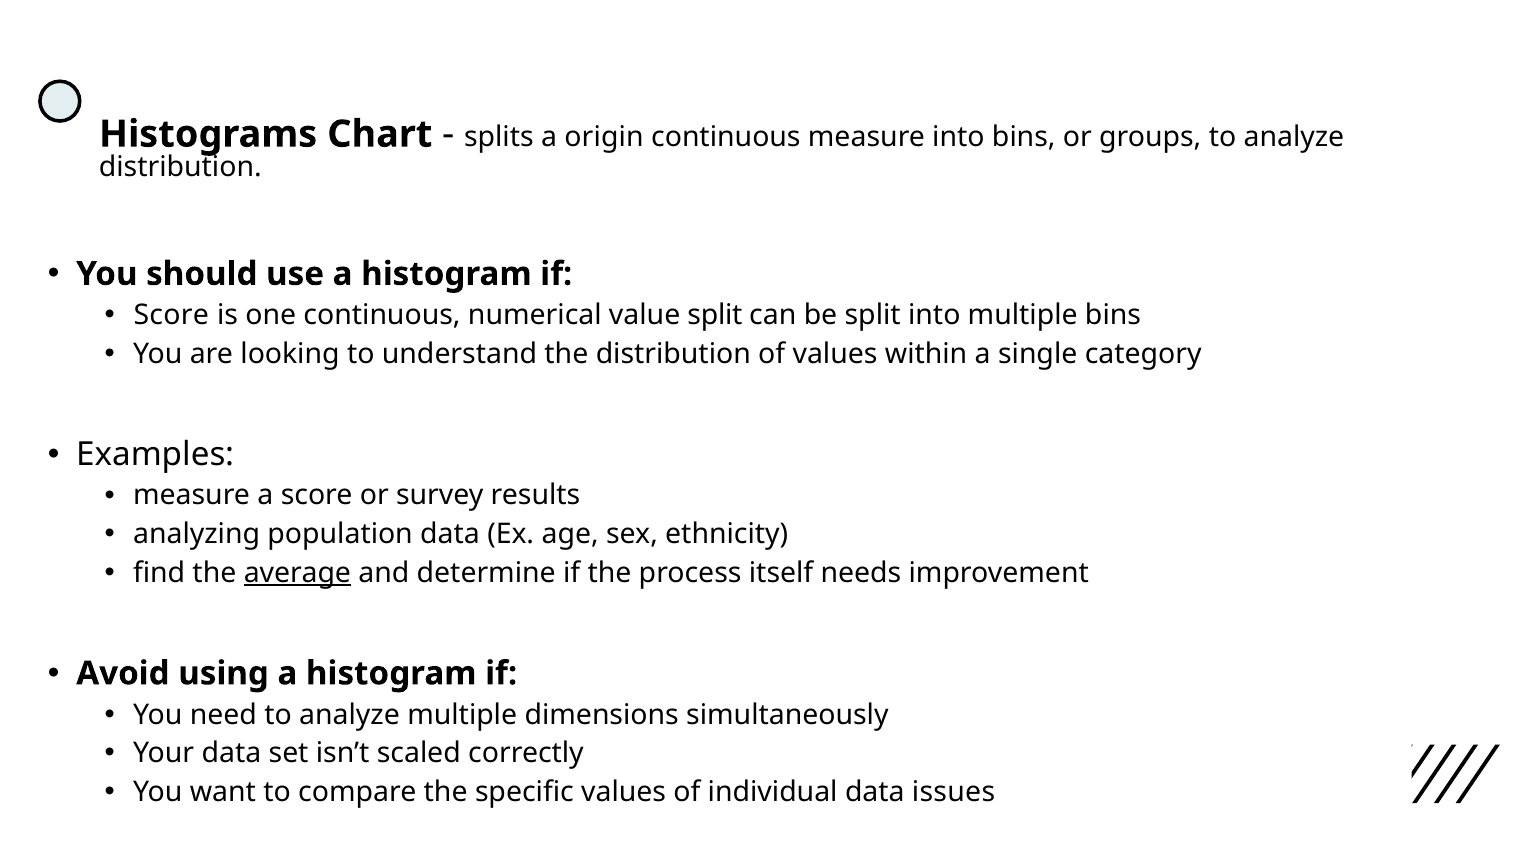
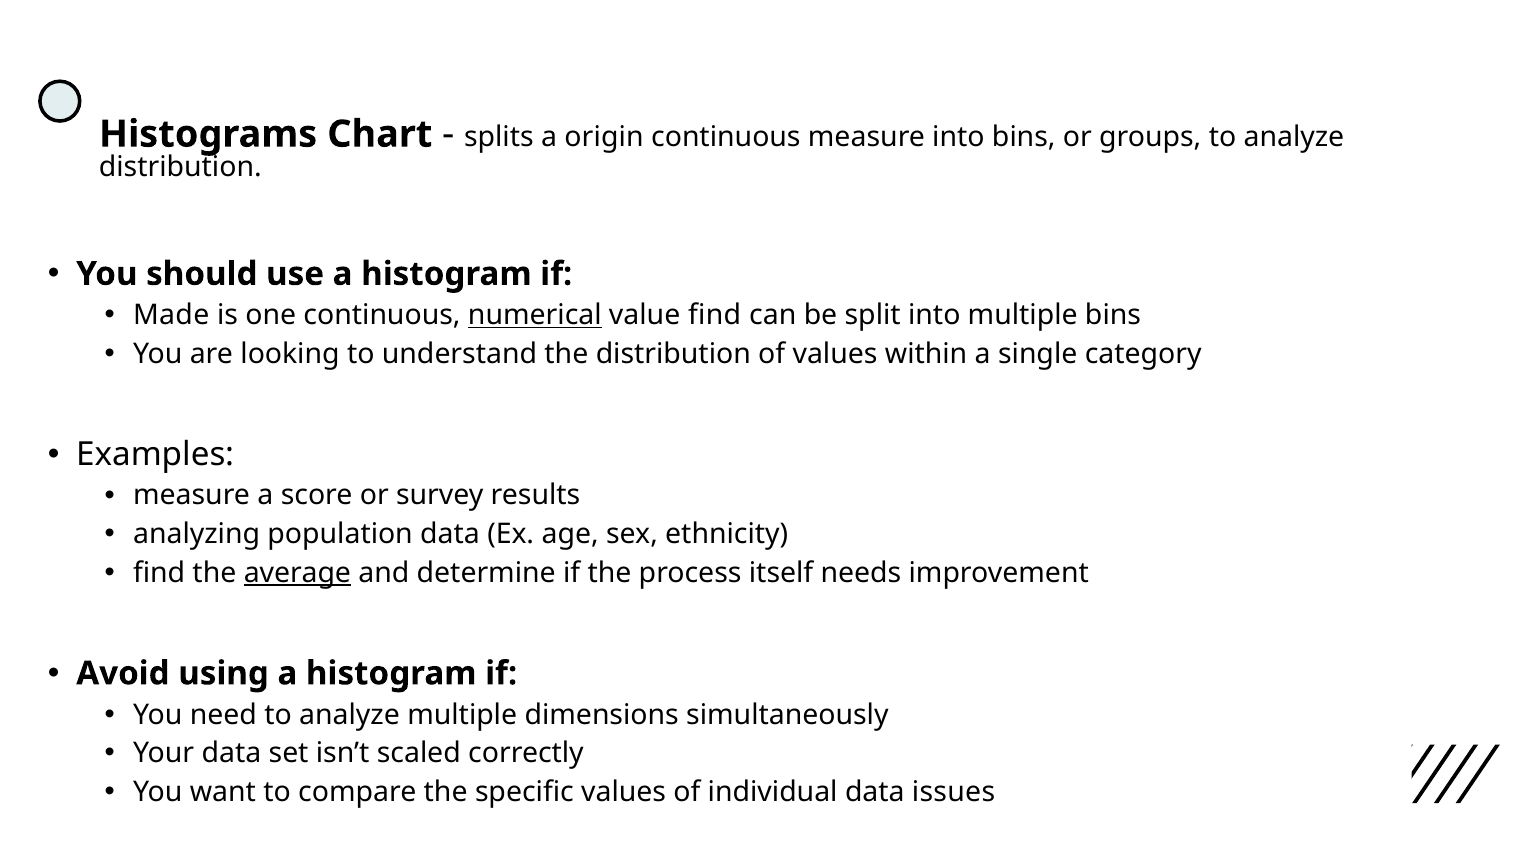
Score: Score -> Made (171, 315)
numerical underline: none -> present (535, 315)
value split: split -> find (715, 315)
